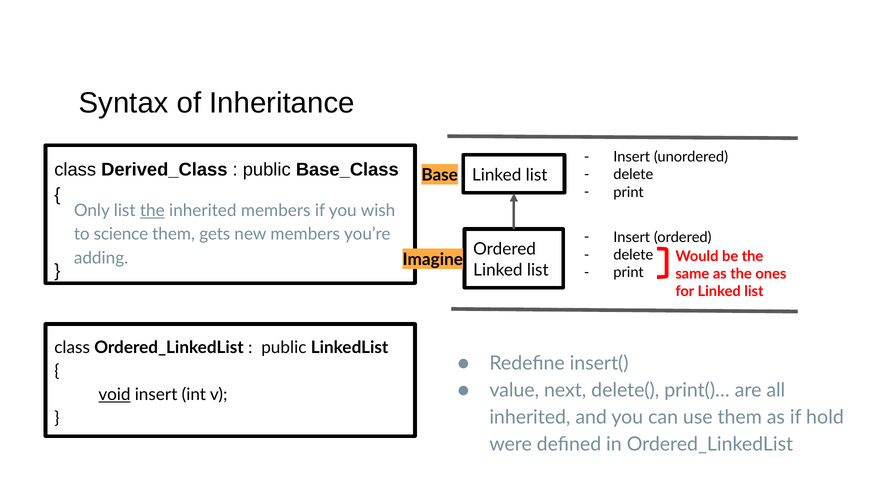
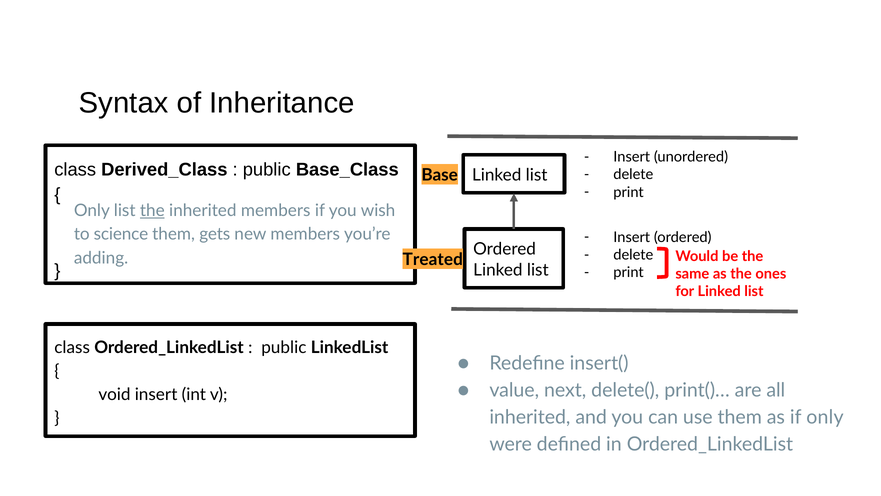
Imagine: Imagine -> Treated (433, 260)
void underline: present -> none (114, 394)
if hold: hold -> only (825, 417)
